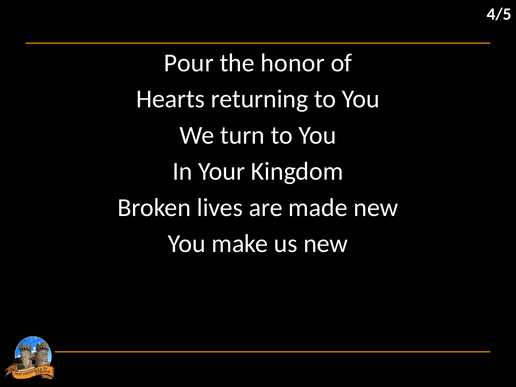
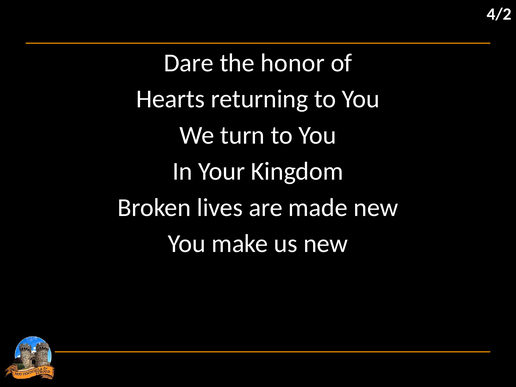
4/5: 4/5 -> 4/2 (499, 14)
Pour: Pour -> Dare (189, 63)
